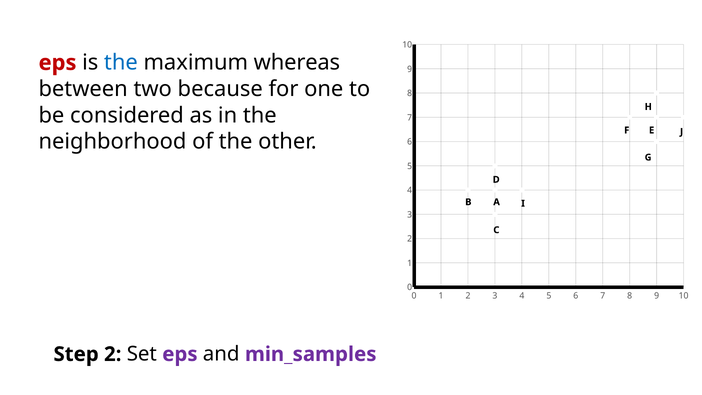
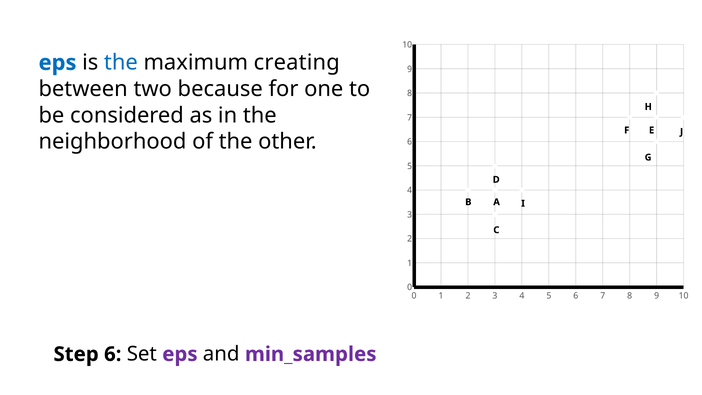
eps colour: red -> blue (58, 63)
whereas: whereas -> creating (297, 63)
Step 2: 2 -> 6 (113, 354)
